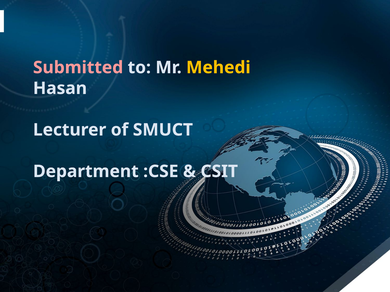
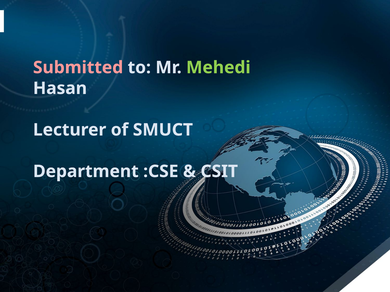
Mehedi colour: yellow -> light green (218, 68)
